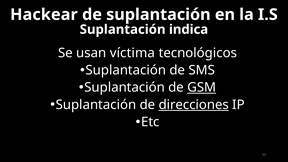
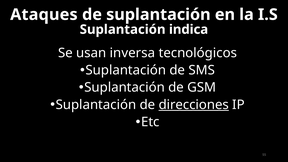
Hackear: Hackear -> Ataques (44, 15)
víctima: víctima -> inversa (132, 53)
GSM underline: present -> none (202, 87)
